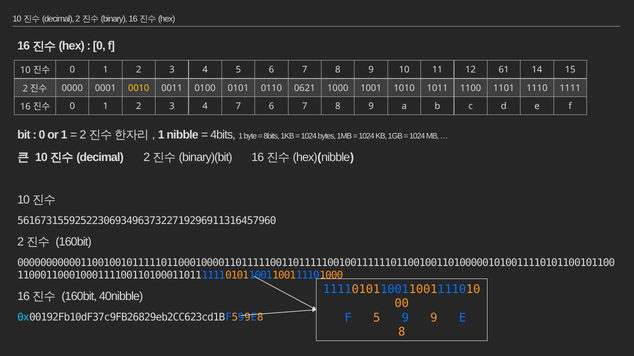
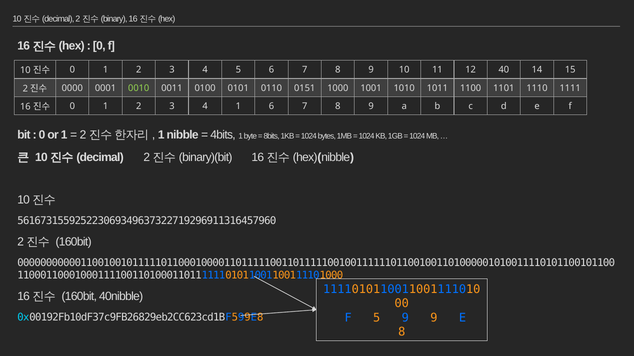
61: 61 -> 40 (504, 70)
0010 colour: yellow -> light green (139, 88)
0621: 0621 -> 0151 (305, 88)
4 7: 7 -> 1 (238, 107)
